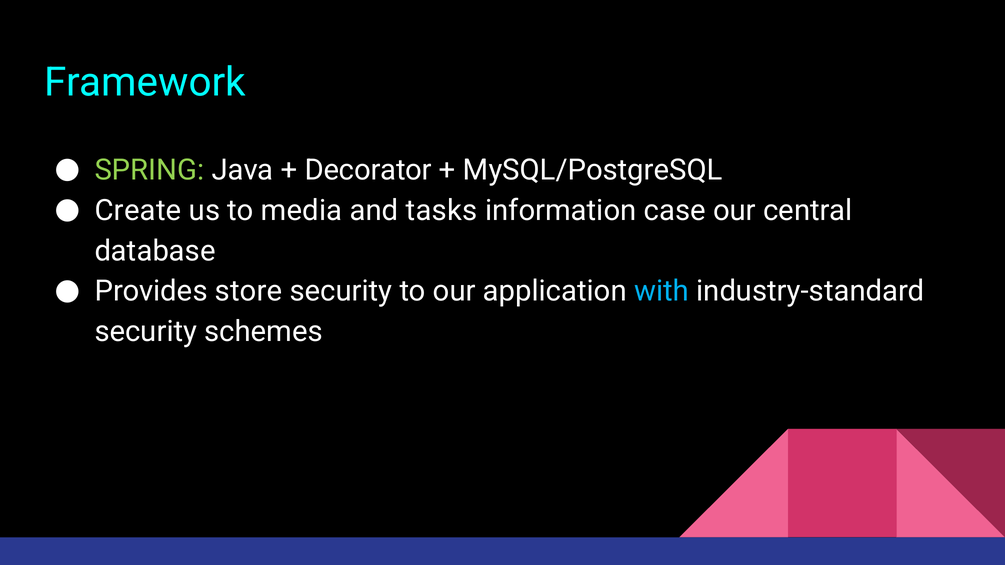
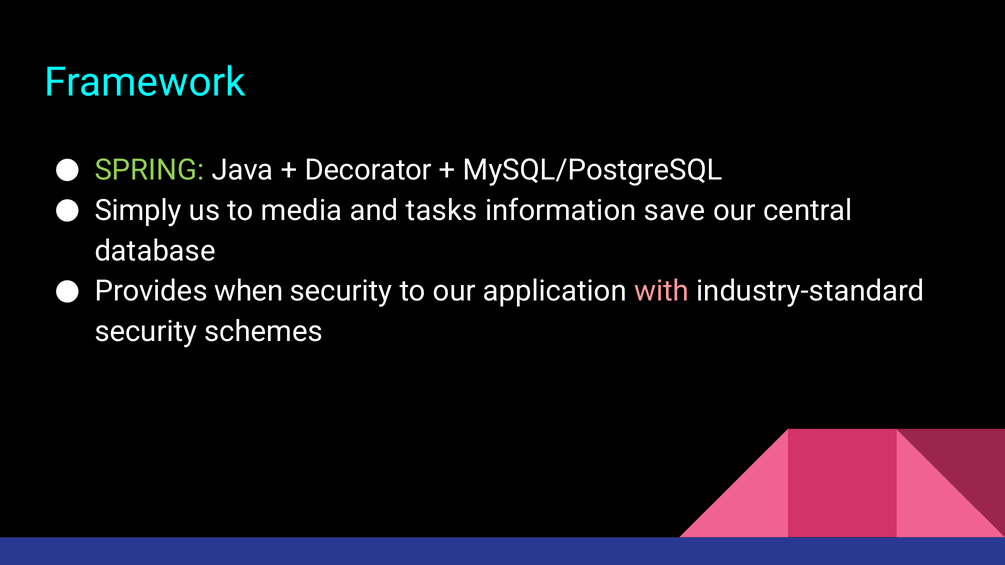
Create: Create -> Simply (138, 211)
case: case -> save (675, 211)
store: store -> when (249, 291)
with colour: light blue -> pink (662, 291)
